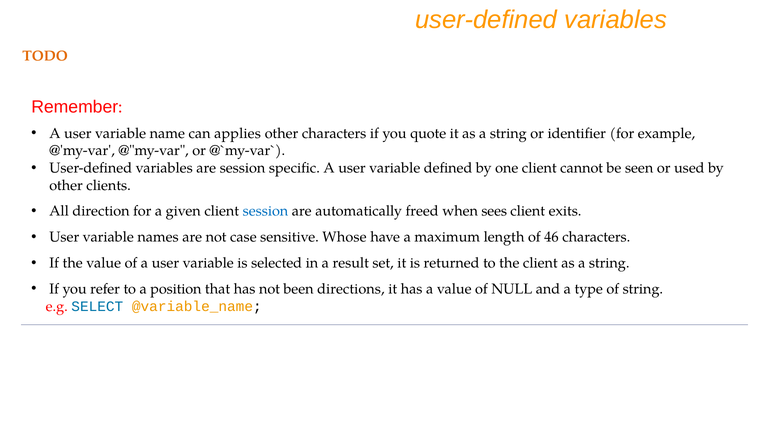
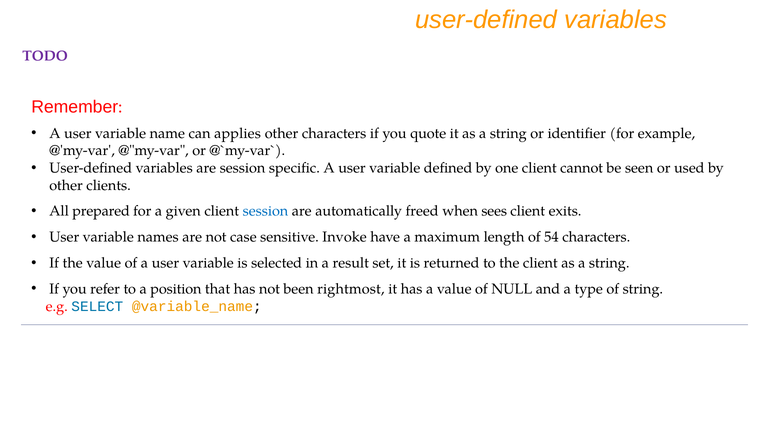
TODO colour: orange -> purple (45, 56)
direction: direction -> prepared (101, 211)
Whose: Whose -> Invoke (345, 237)
46: 46 -> 54 (551, 237)
directions: directions -> rightmost (351, 289)
